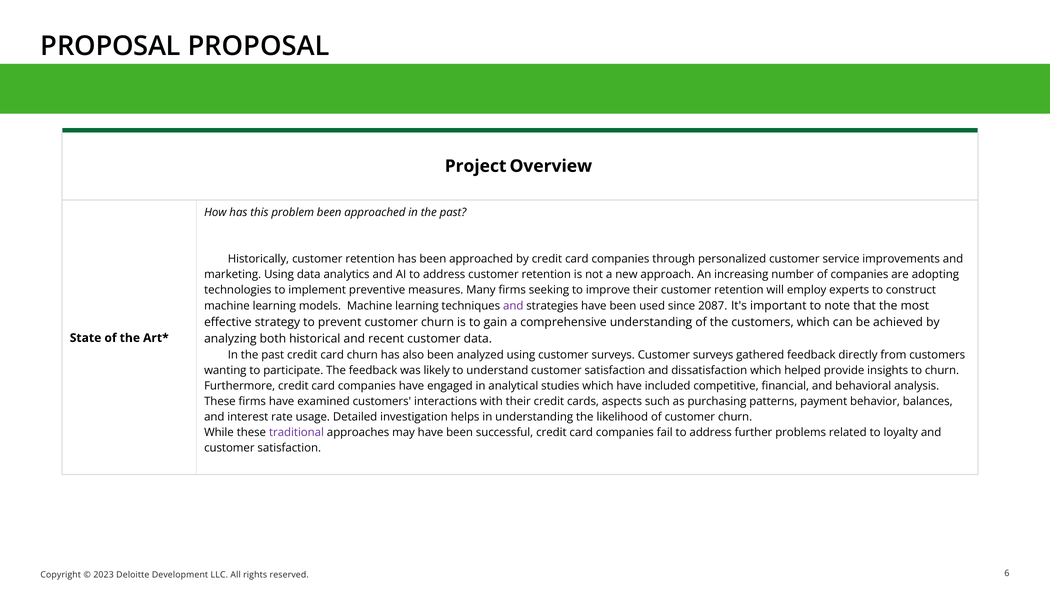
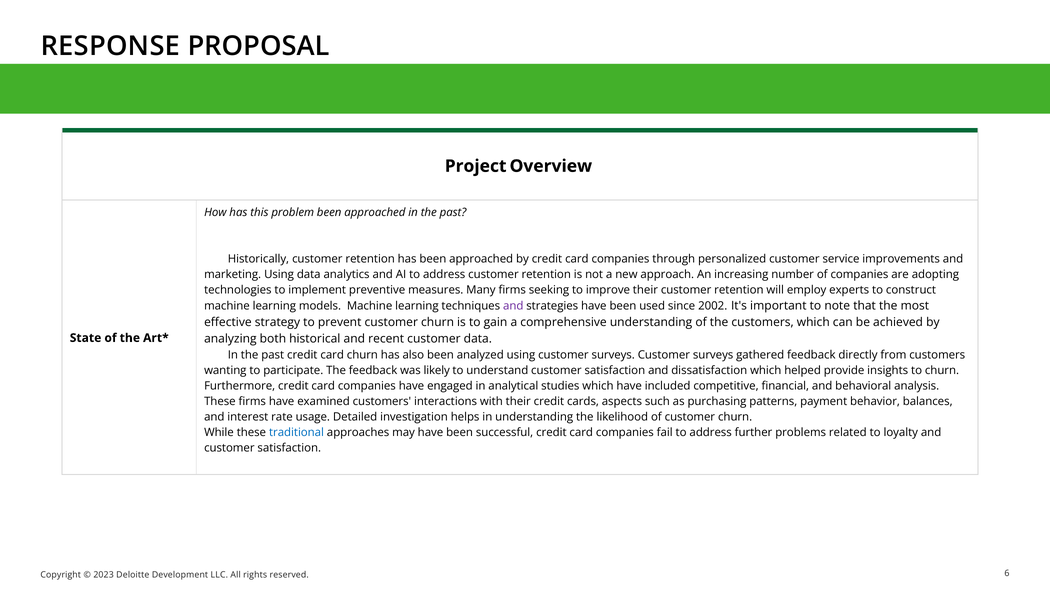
PROPOSAL: PROPOSAL -> RESPONSE (110, 46)
2087: 2087 -> 2002 (713, 306)
traditional colour: purple -> blue (297, 432)
